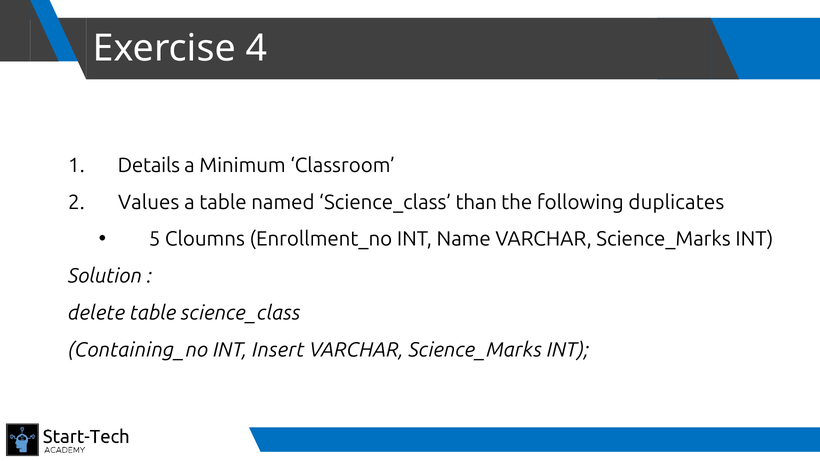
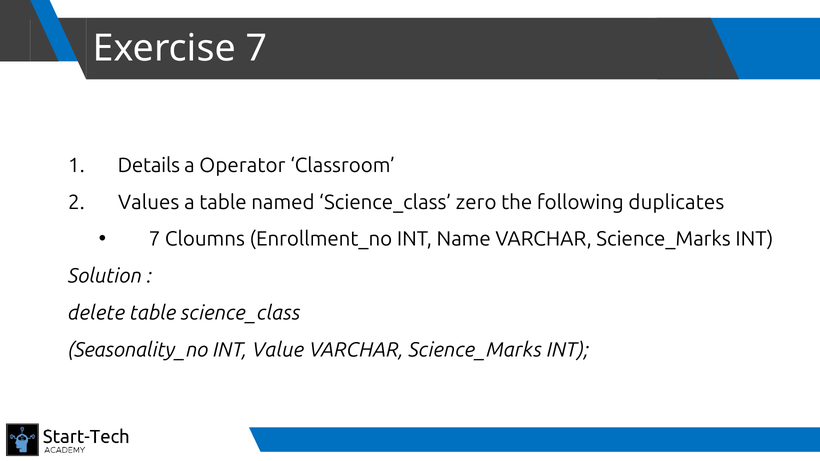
Exercise 4: 4 -> 7 (256, 48)
Minimum: Minimum -> Operator (242, 165)
than: than -> zero (476, 202)
5: 5 -> 7 (155, 239)
Containing_no: Containing_no -> Seasonality_no (138, 350)
Insert: Insert -> Value (278, 350)
